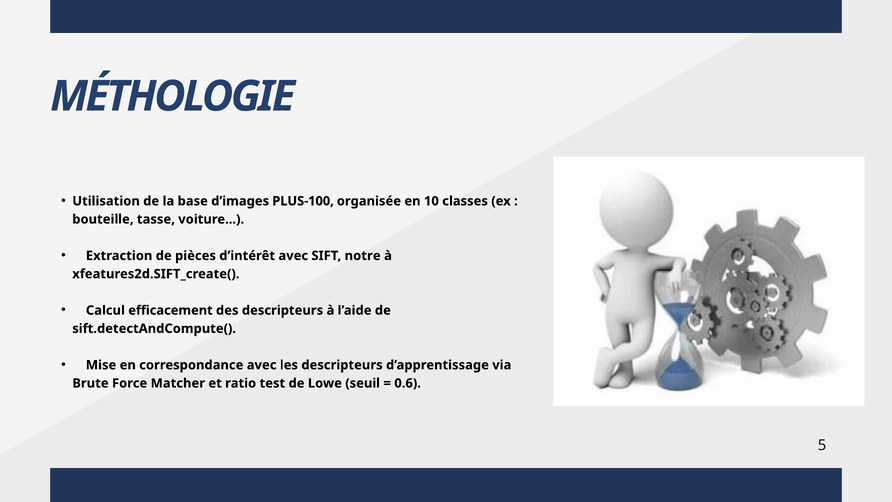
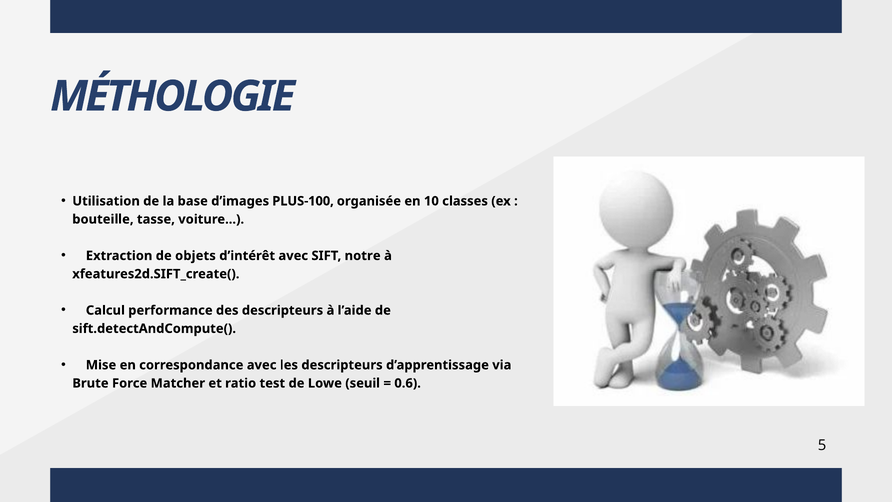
pièces: pièces -> objets (195, 256)
efficacement: efficacement -> performance (170, 310)
